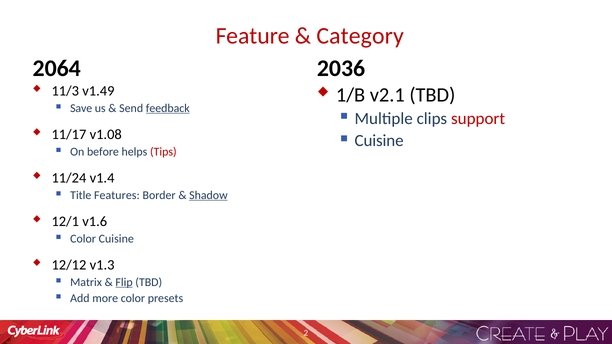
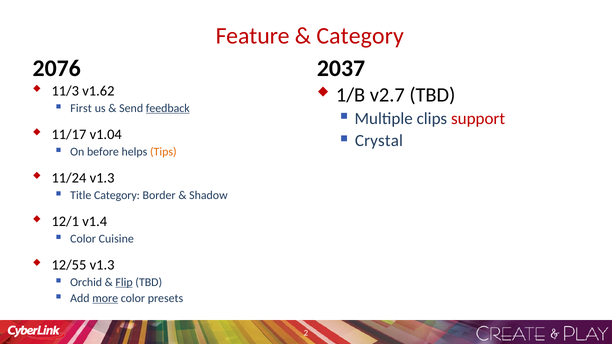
2064: 2064 -> 2076 (57, 68)
2036: 2036 -> 2037 (341, 68)
v1.49: v1.49 -> v1.62 (98, 91)
v2.1: v2.1 -> v2.7 (387, 95)
Save: Save -> First (81, 108)
v1.08: v1.08 -> v1.04 (106, 134)
Cuisine: Cuisine -> Crystal (379, 141)
Tips colour: red -> orange (163, 152)
11/24 v1.4: v1.4 -> v1.3 (102, 178)
Title Features: Features -> Category (117, 195)
Shadow underline: present -> none (208, 195)
v1.6: v1.6 -> v1.4 (95, 222)
12/12: 12/12 -> 12/55 (69, 265)
Matrix: Matrix -> Orchid (86, 282)
more underline: none -> present (105, 298)
